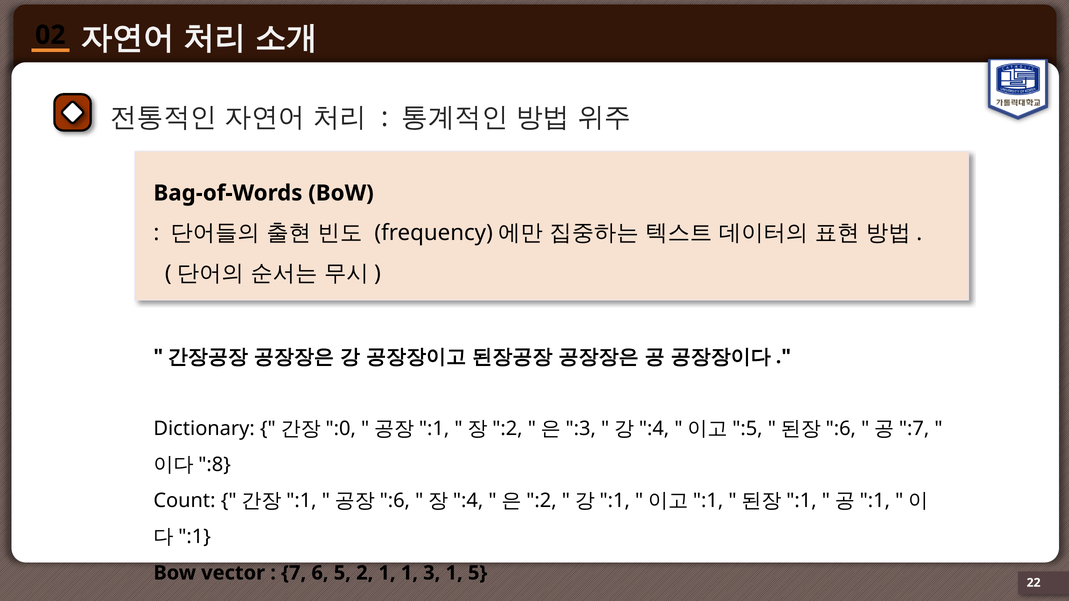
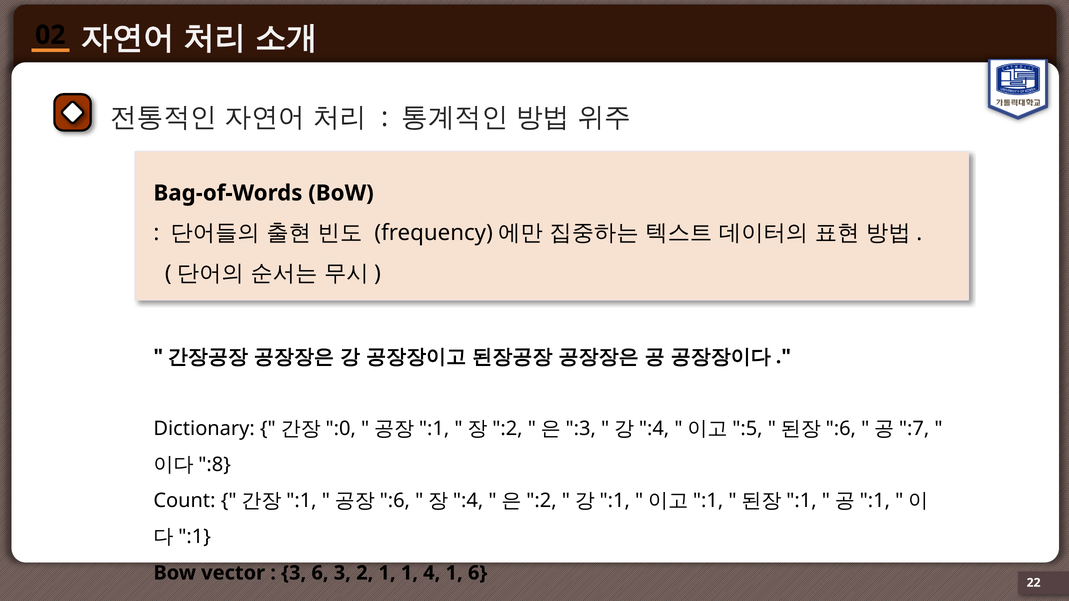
7: 7 -> 3 (294, 573)
6 5: 5 -> 3 (342, 573)
3: 3 -> 4 (432, 573)
1 5: 5 -> 6 (478, 573)
